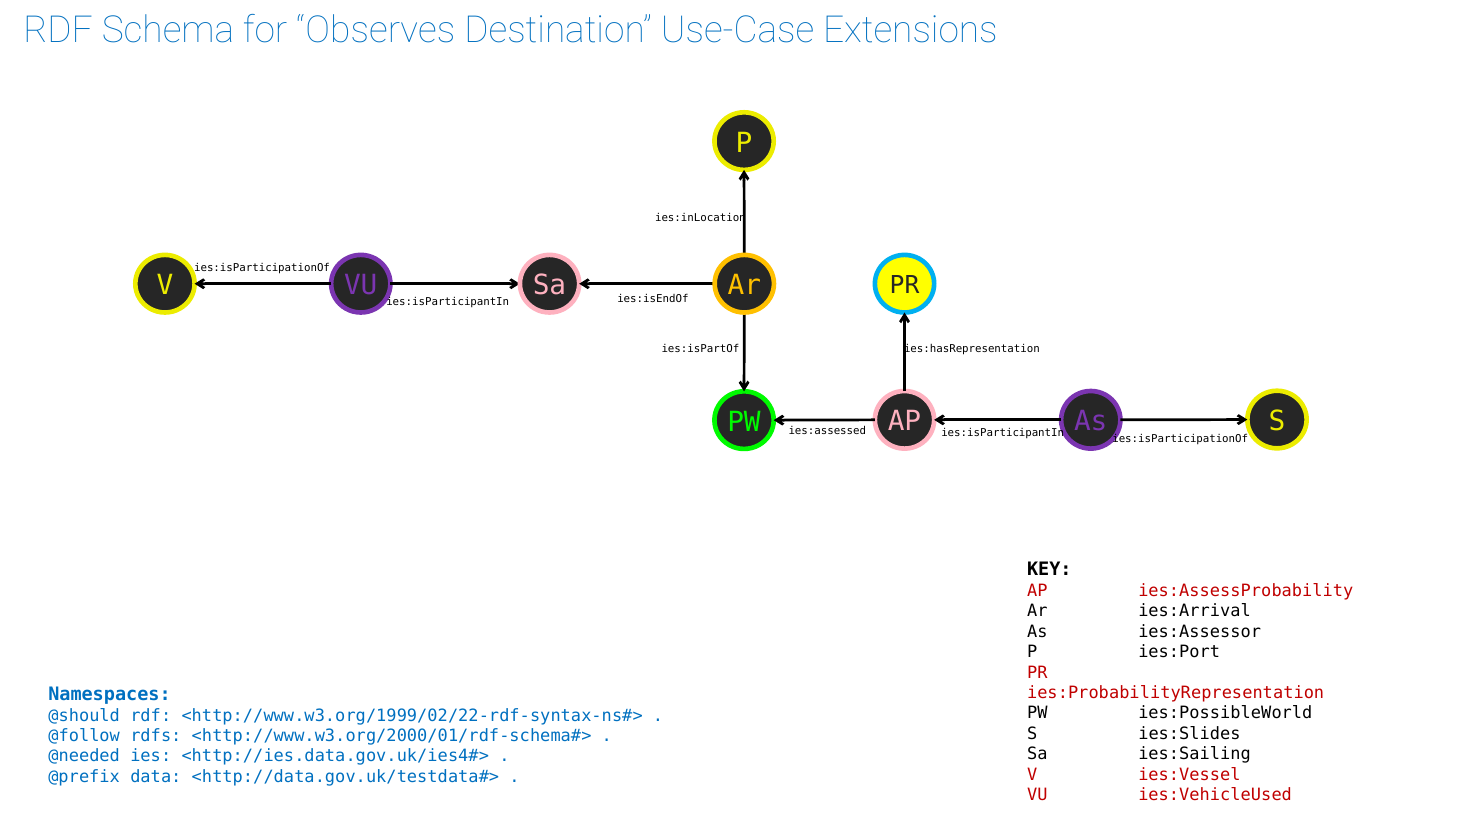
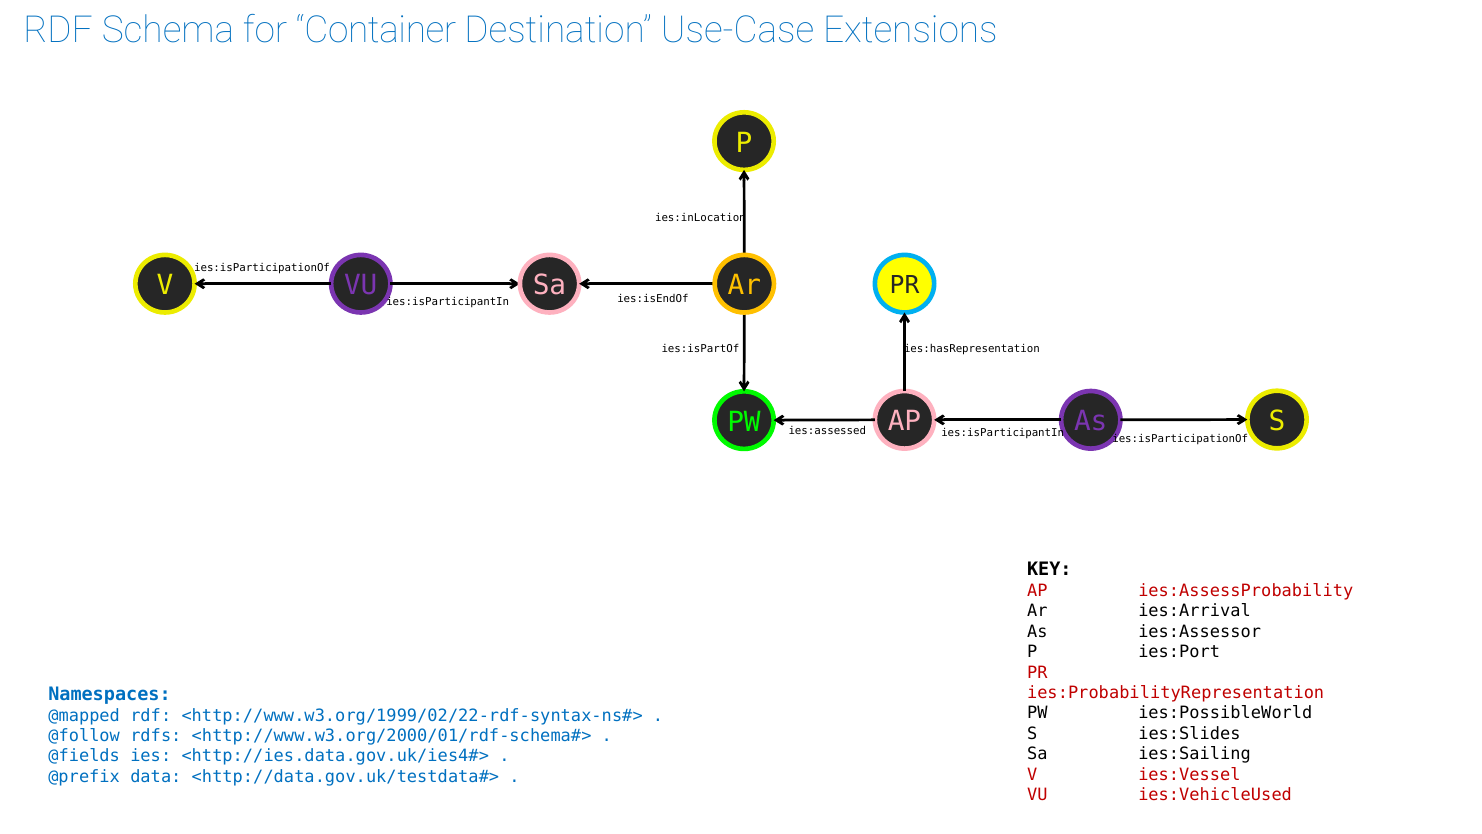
Observes: Observes -> Container (376, 30)
@should: @should -> @mapped (84, 715)
@needed: @needed -> @fields (84, 756)
